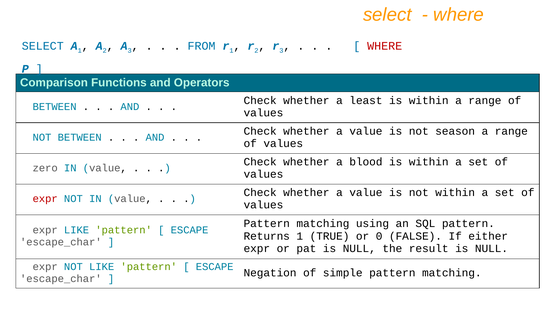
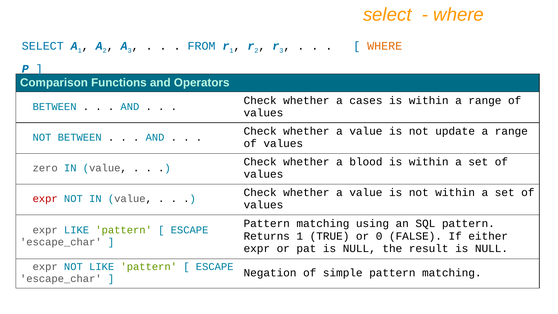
WHERE colour: red -> orange (385, 46)
least: least -> cases (366, 100)
season: season -> update (455, 131)
